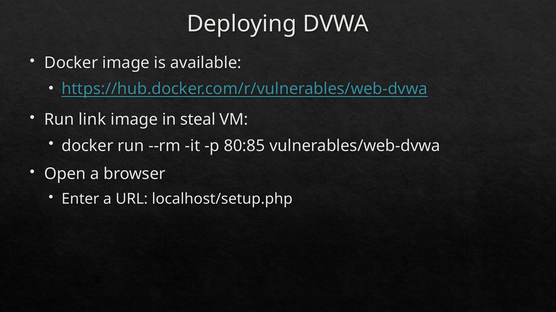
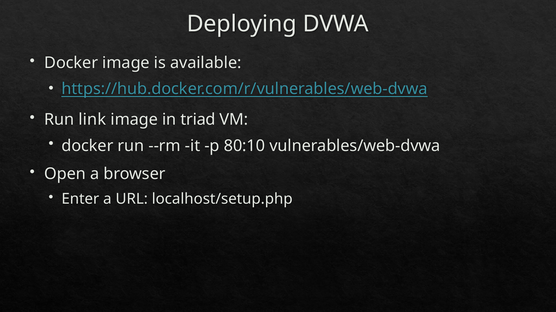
steal: steal -> triad (198, 120)
80:85: 80:85 -> 80:10 (244, 146)
